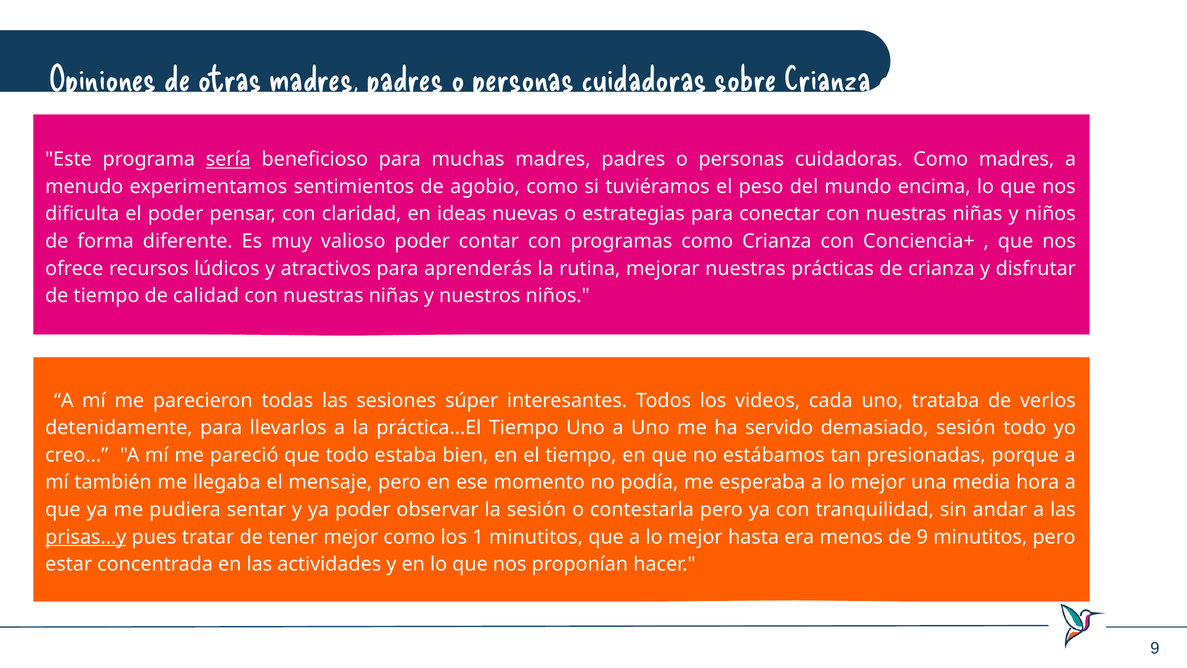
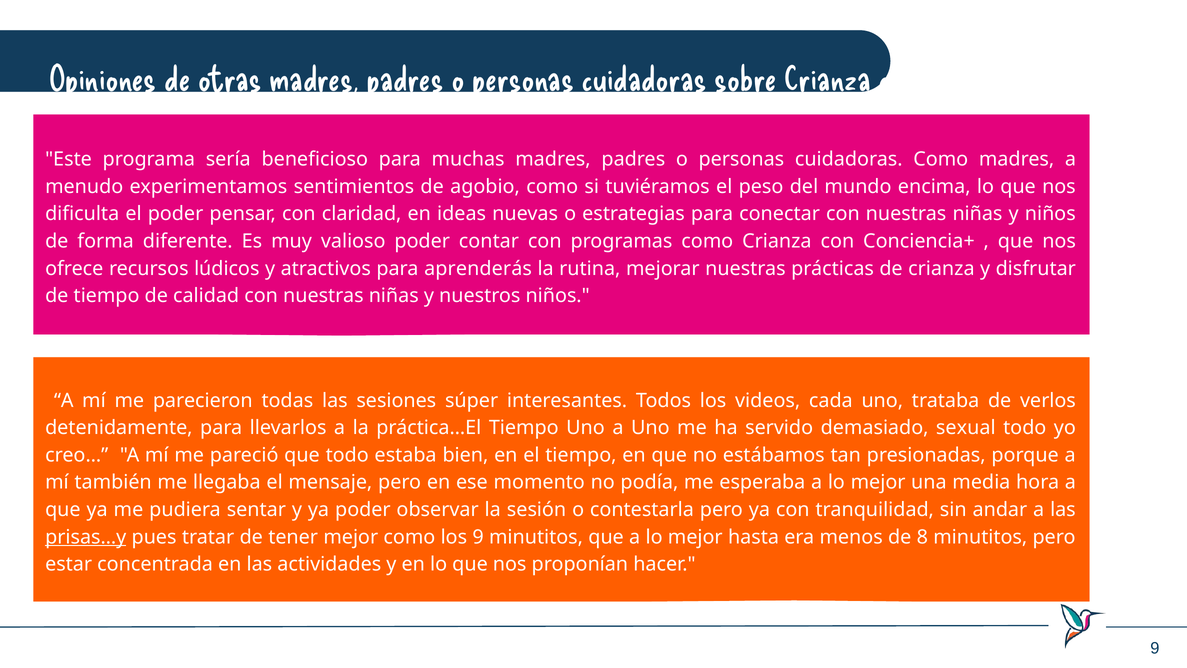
sería underline: present -> none (228, 159)
demasiado sesión: sesión -> sexual (966, 428)
los 1: 1 -> 9 (478, 537)
de 9: 9 -> 8 (922, 537)
